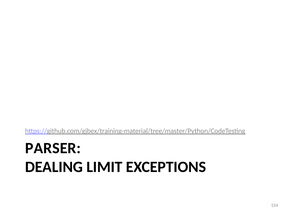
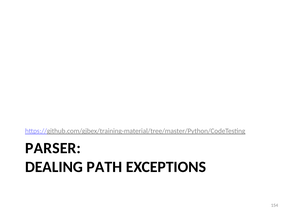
LIMIT: LIMIT -> PATH (104, 167)
